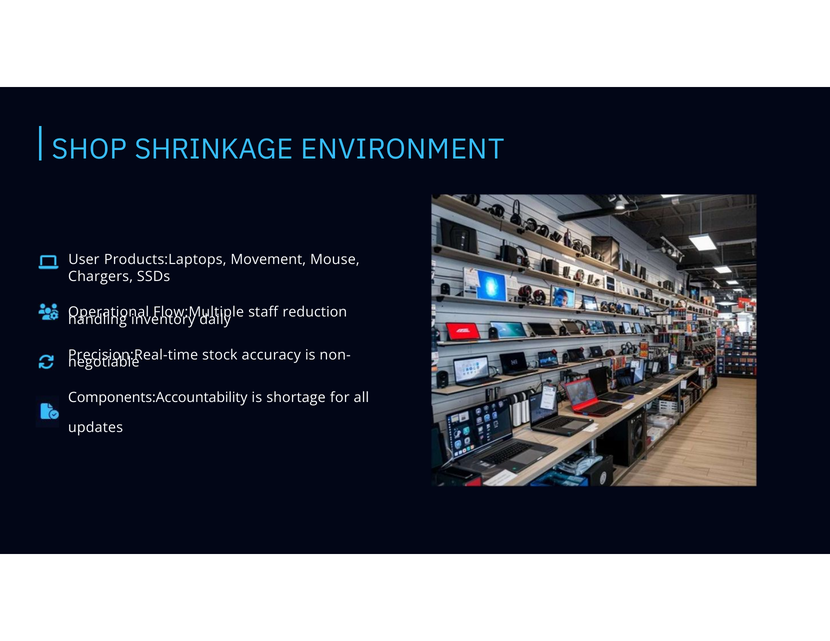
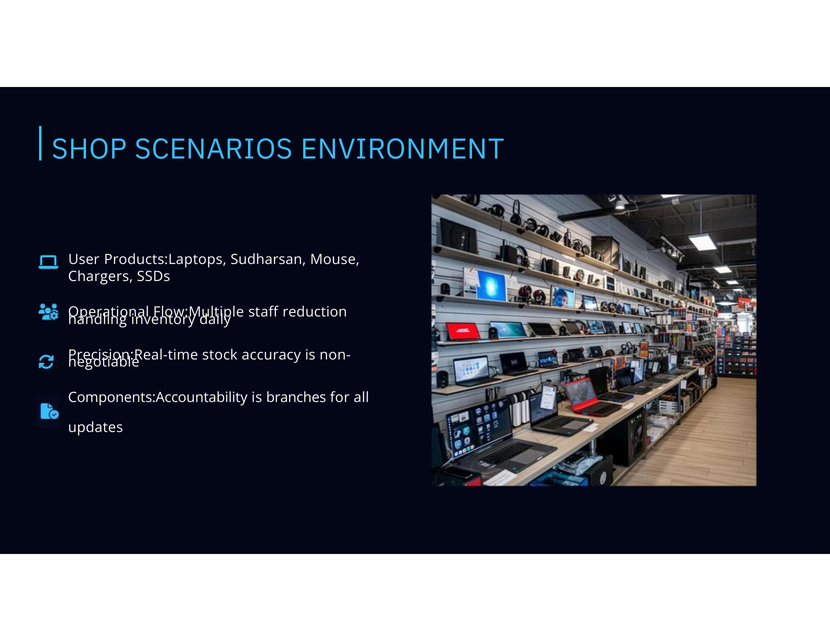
SHRINKAGE: SHRINKAGE -> SCENARIOS (214, 149)
Movement: Movement -> Sudharsan (268, 260)
shortage: shortage -> branches (296, 398)
